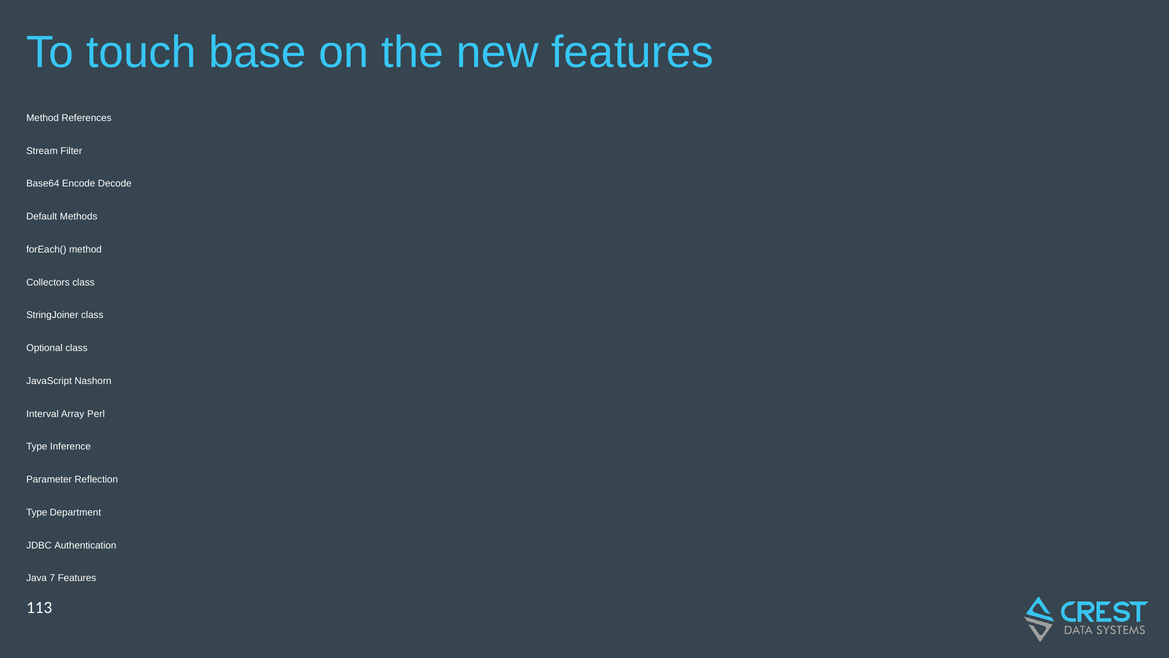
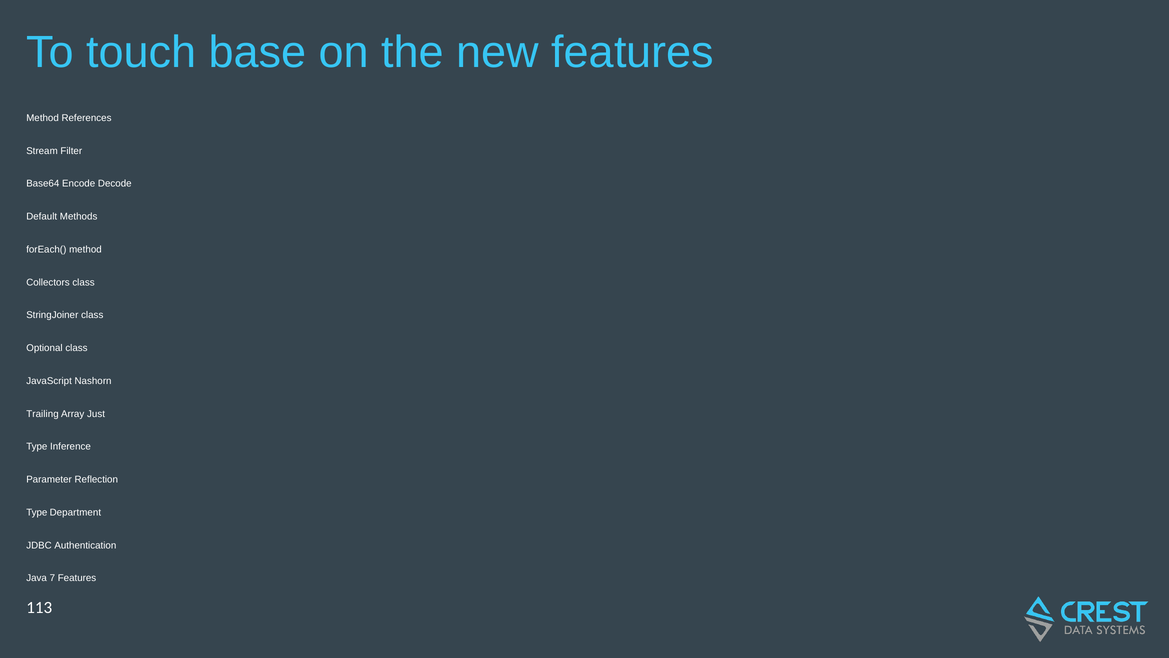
Interval: Interval -> Trailing (43, 414)
Perl: Perl -> Just (96, 414)
